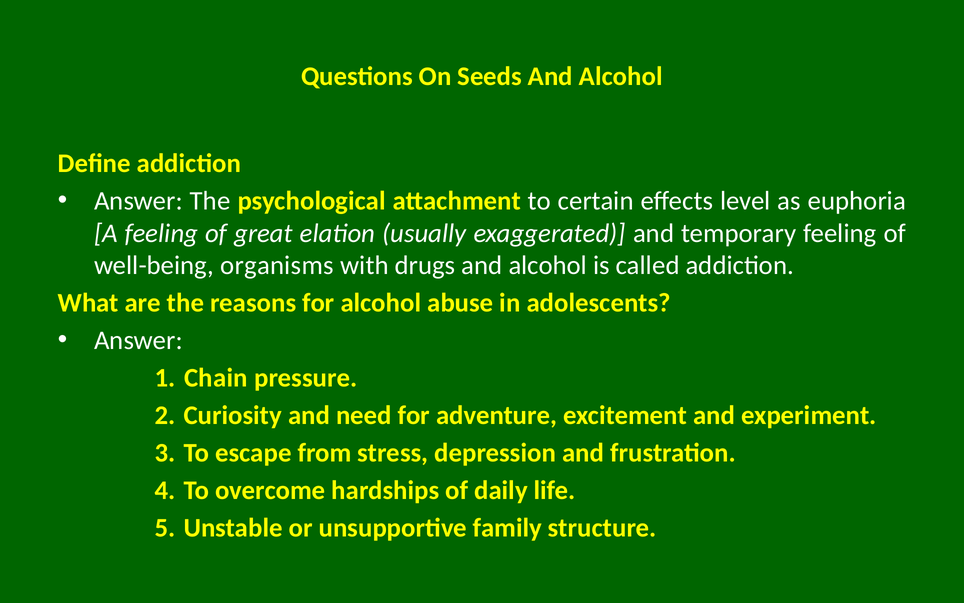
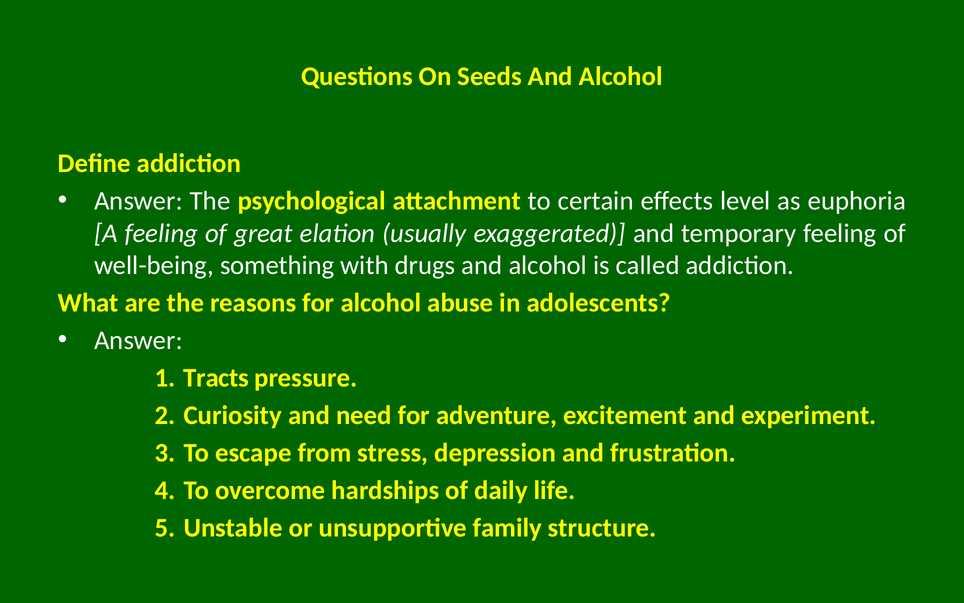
organisms: organisms -> something (277, 265)
Chain: Chain -> Tracts (216, 378)
